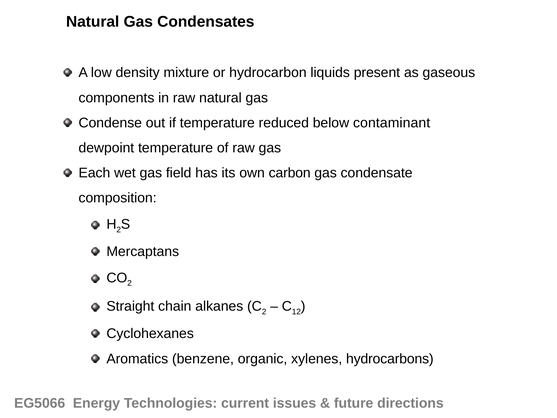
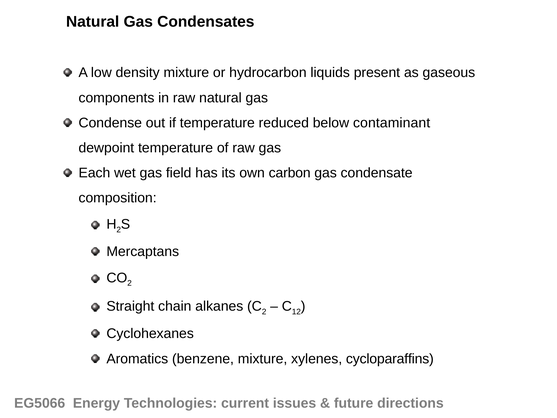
benzene organic: organic -> mixture (263, 359)
hydrocarbons: hydrocarbons -> cycloparaffins (390, 359)
